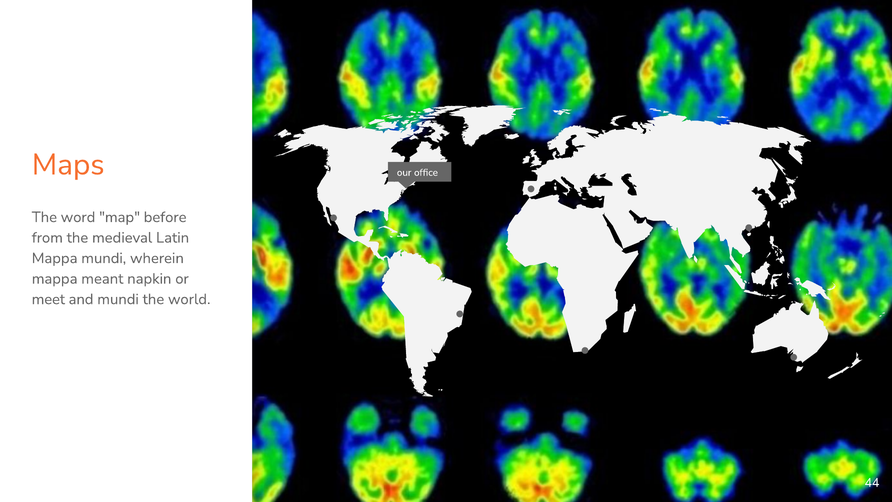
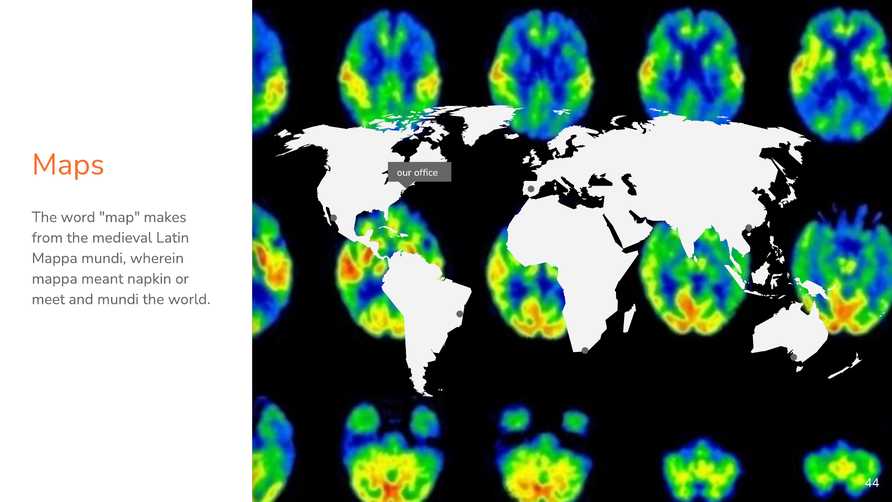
before: before -> makes (165, 217)
